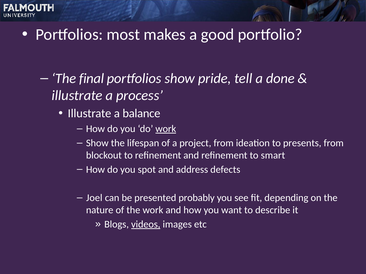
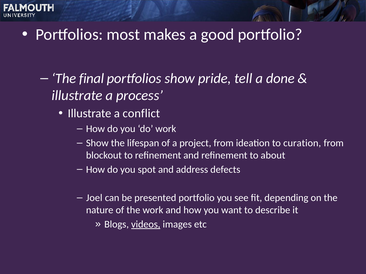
balance: balance -> conflict (141, 114)
work underline: present -> none (166, 129)
presents: presents -> curation (302, 143)
smart: smart -> about (273, 155)
presented probably: probably -> portfolio (197, 198)
